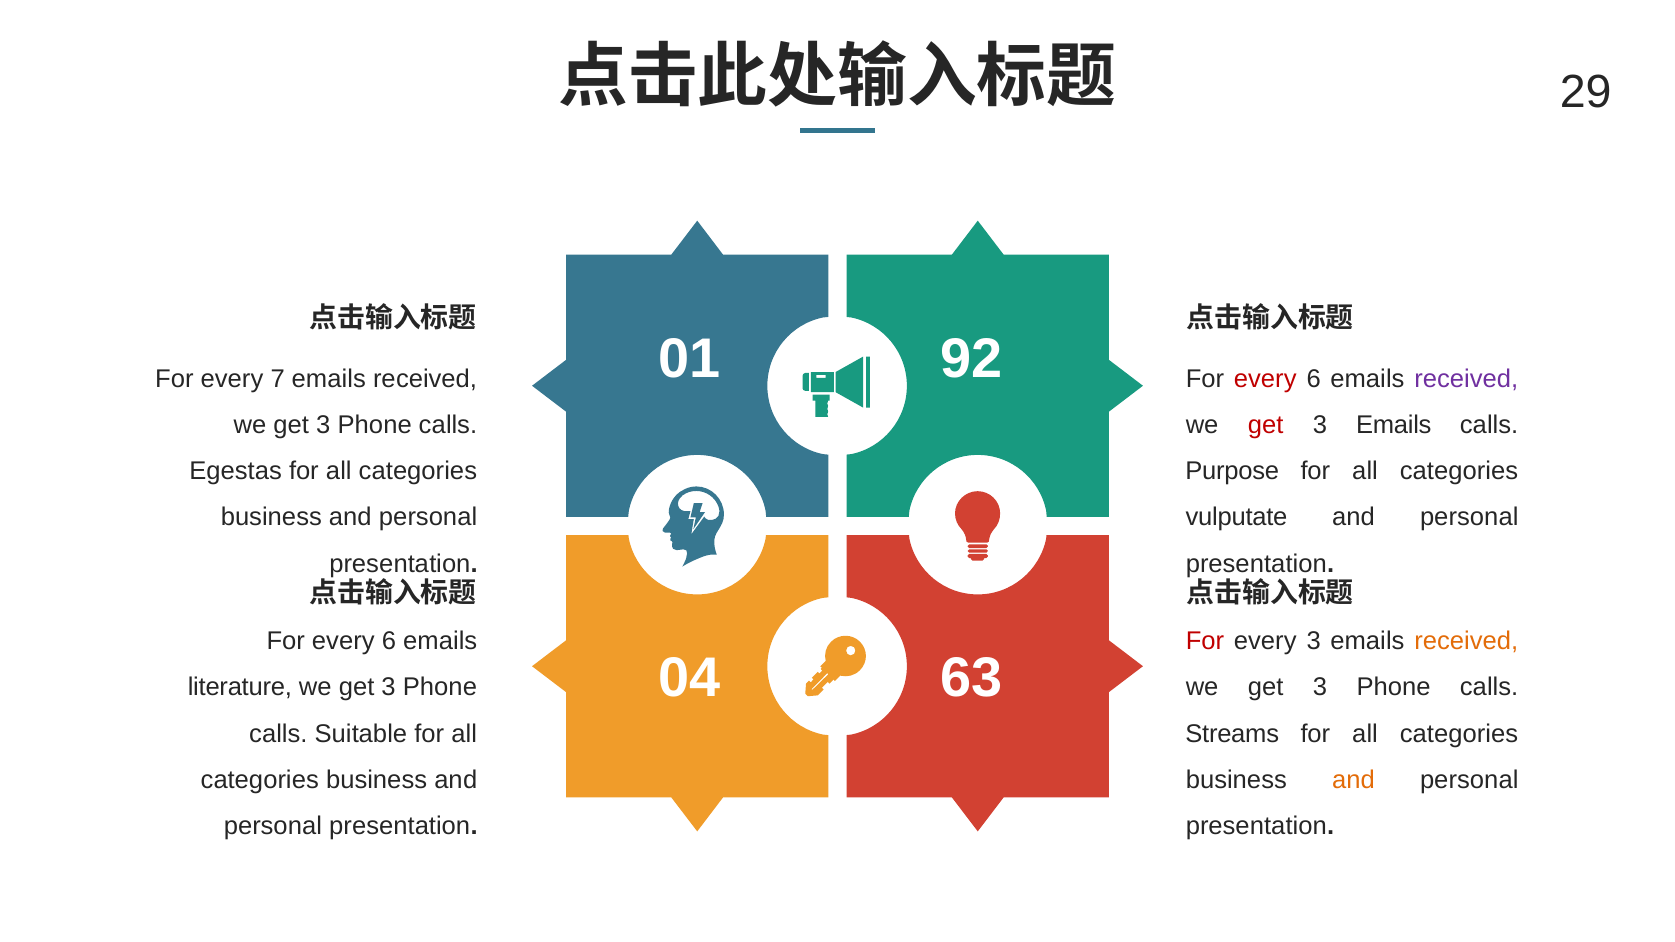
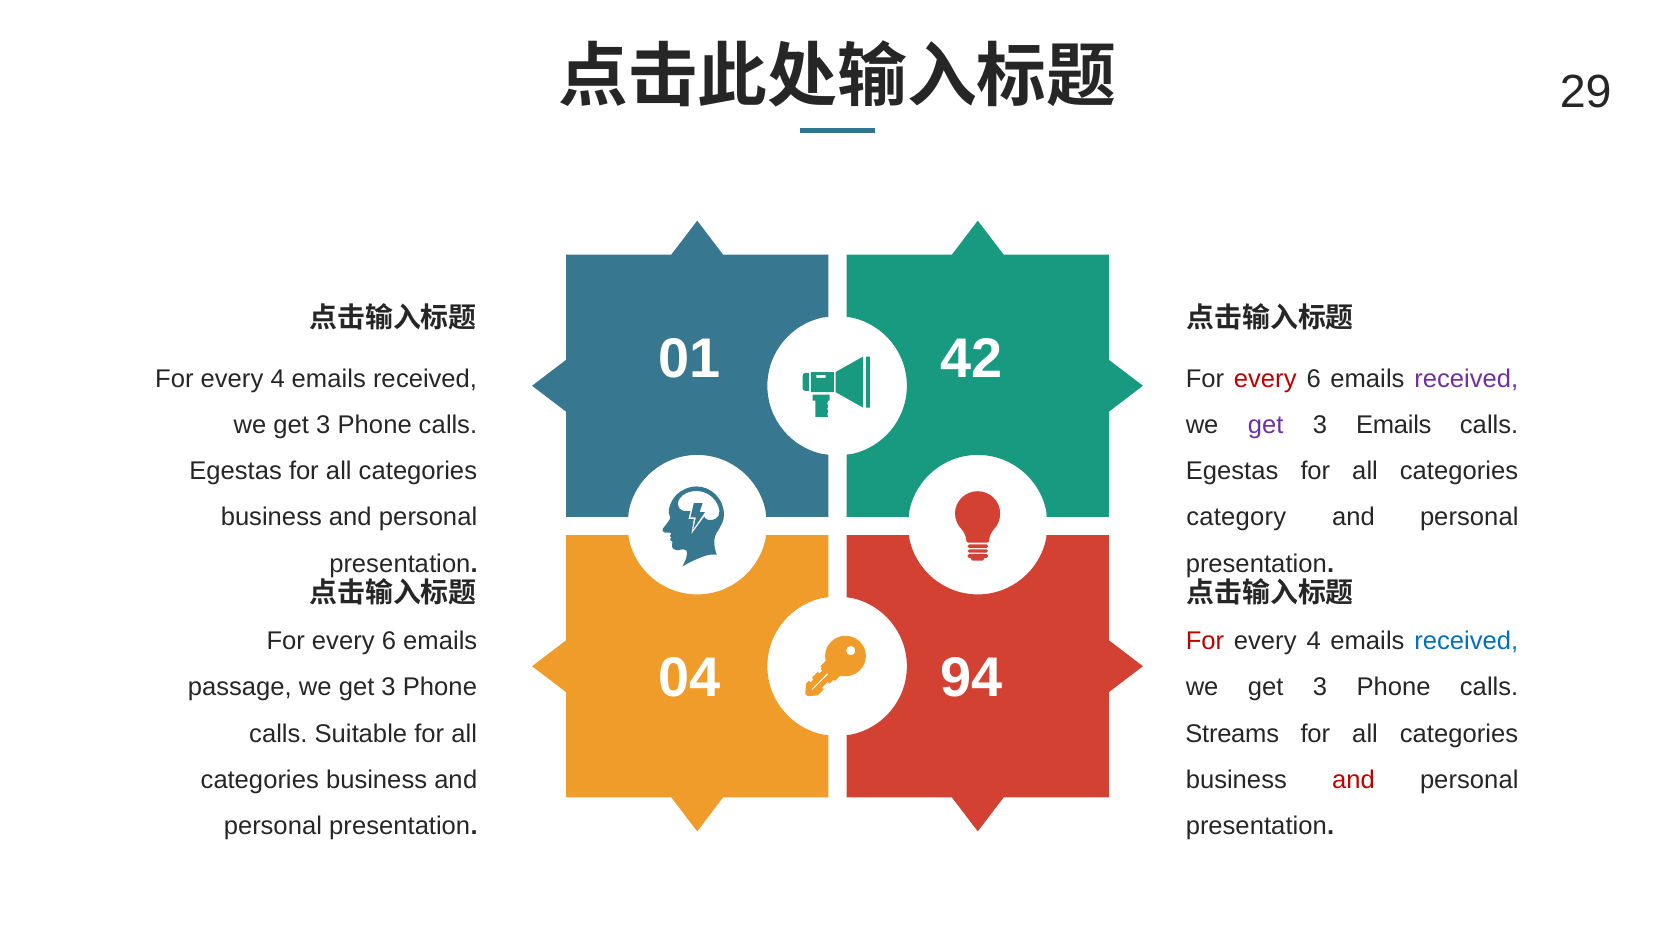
92: 92 -> 42 (971, 359)
7: 7 -> 4 (278, 379)
get colour: red -> purple (1266, 425)
Purpose: Purpose -> Egestas (1232, 472)
vulputate: vulputate -> category (1236, 518)
3: 3 -> 4 (1314, 642)
received colour: orange -> blue (1466, 642)
63: 63 -> 94 (971, 678)
literature: literature -> passage (240, 688)
and colour: orange -> red (1353, 780)
